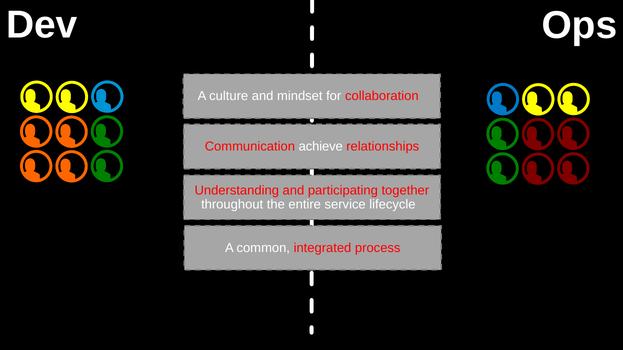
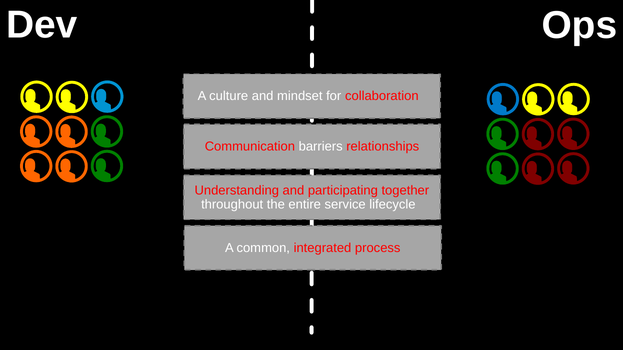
achieve: achieve -> barriers (321, 147)
